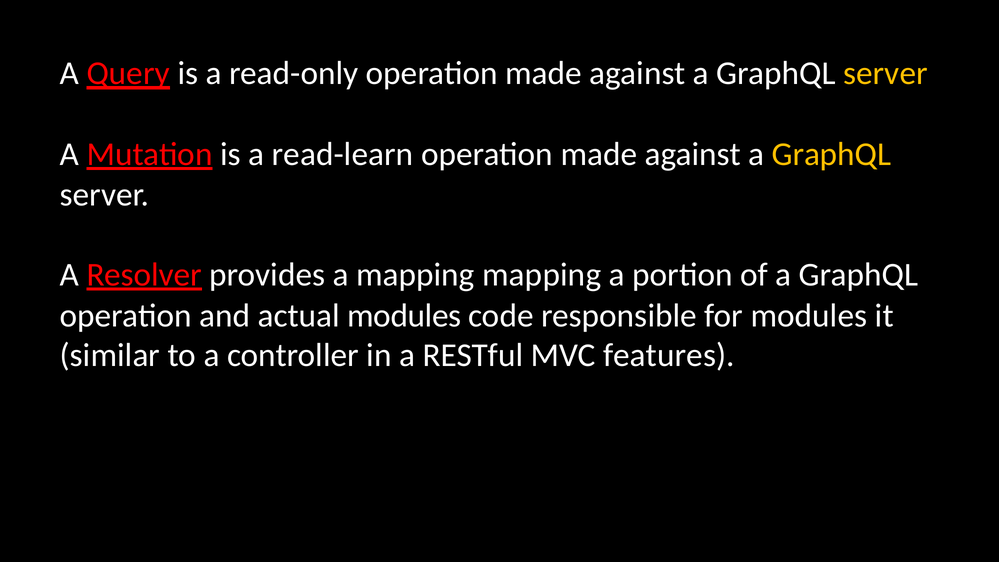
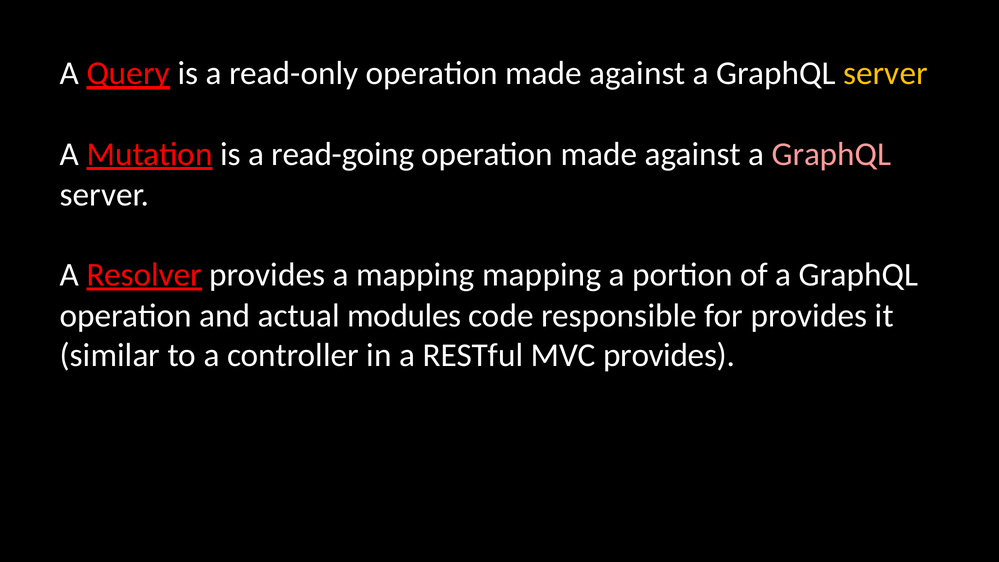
read-learn: read-learn -> read-going (343, 154)
GraphQL colour: yellow -> pink (831, 154)
for modules: modules -> provides (809, 315)
MVC features: features -> provides (669, 355)
